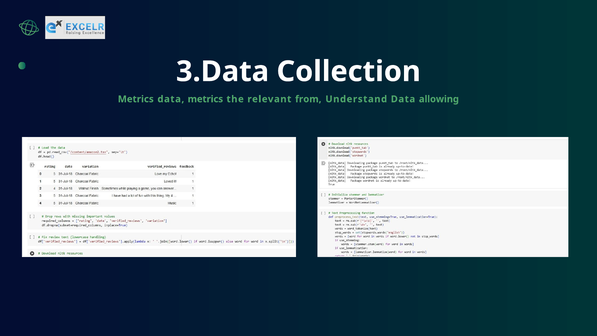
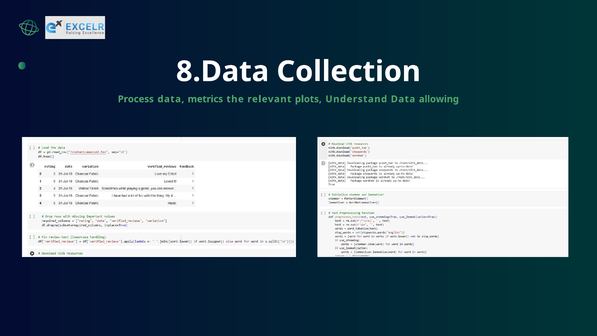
3.Data: 3.Data -> 8.Data (223, 72)
Metrics: Metrics -> Process (136, 99)
from: from -> plots (308, 99)
